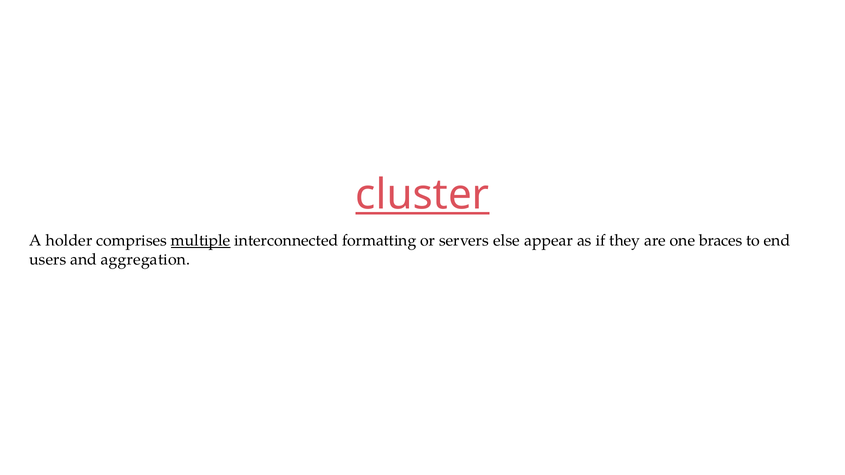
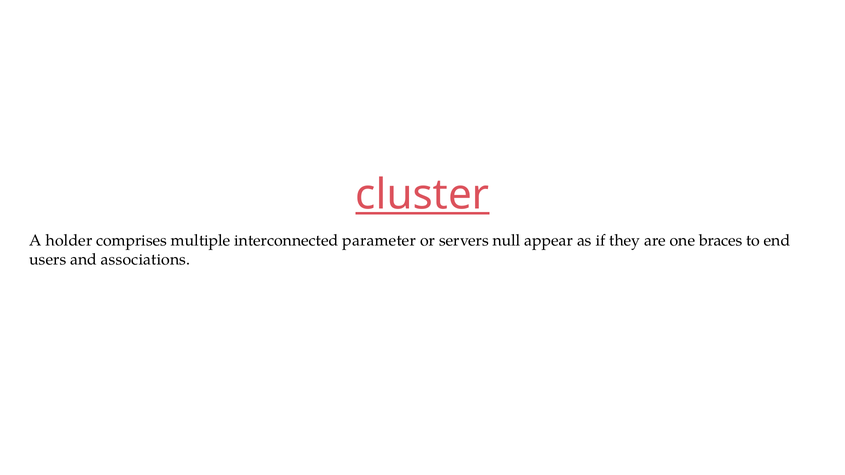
multiple underline: present -> none (201, 241)
formatting: formatting -> parameter (379, 241)
else: else -> null (507, 241)
aggregation: aggregation -> associations (146, 260)
